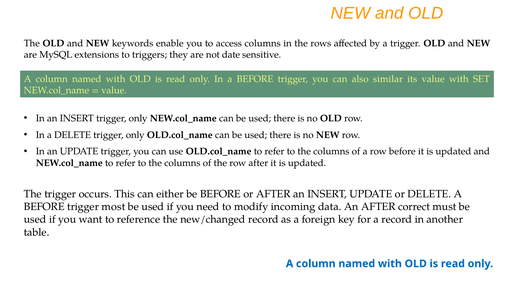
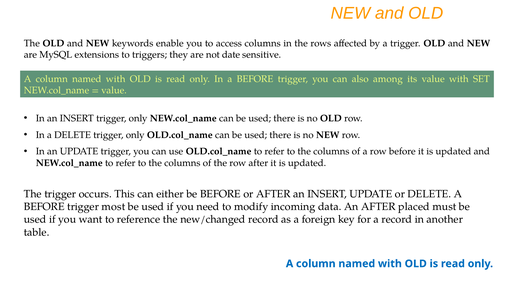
similar: similar -> among (388, 79)
correct: correct -> placed (414, 207)
